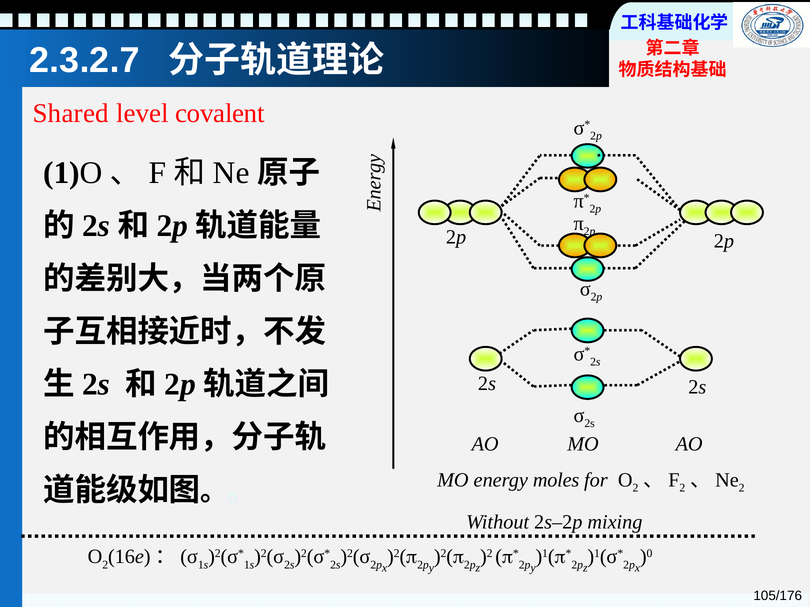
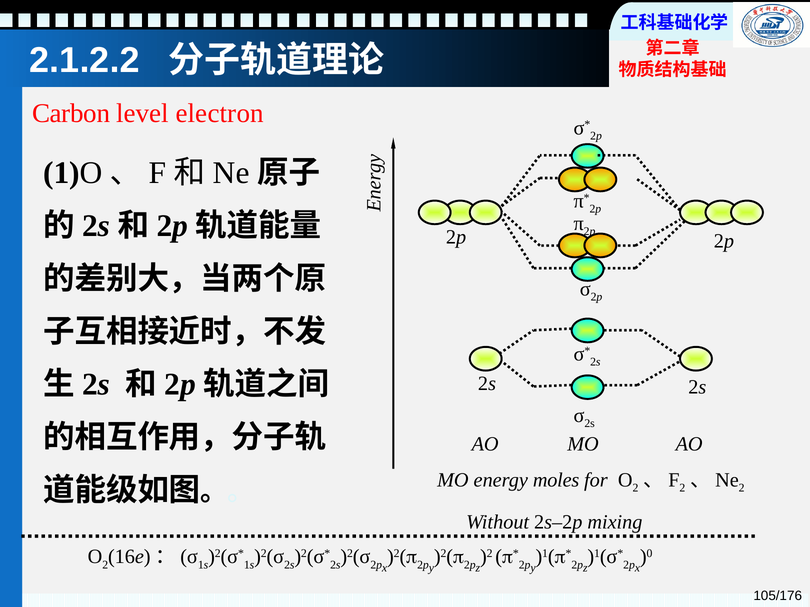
2.3.2.7: 2.3.2.7 -> 2.1.2.2 (84, 60)
Shared: Shared -> Carbon (71, 114)
covalent: covalent -> electron (220, 114)
